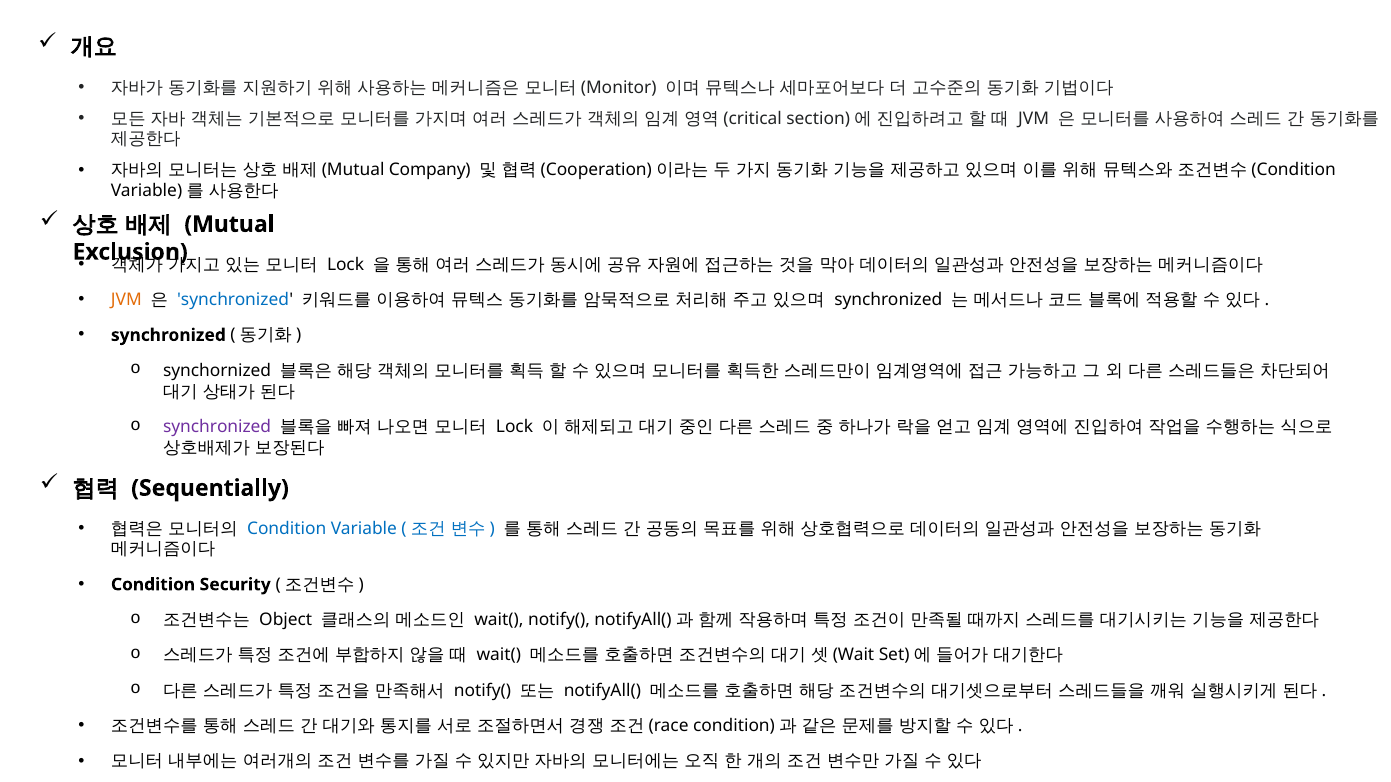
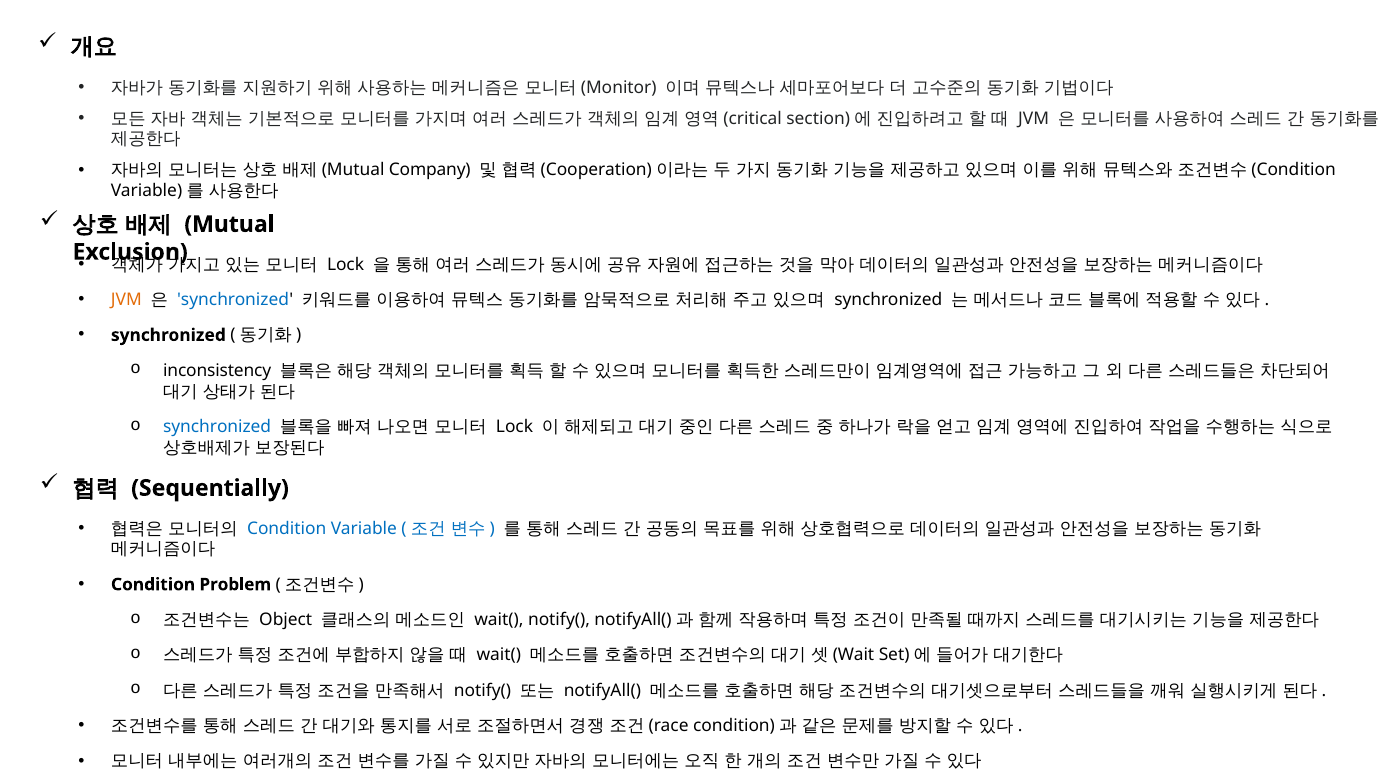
synchornized: synchornized -> inconsistency (217, 371)
synchronized colour: purple -> blue (217, 427)
Security: Security -> Problem (235, 585)
